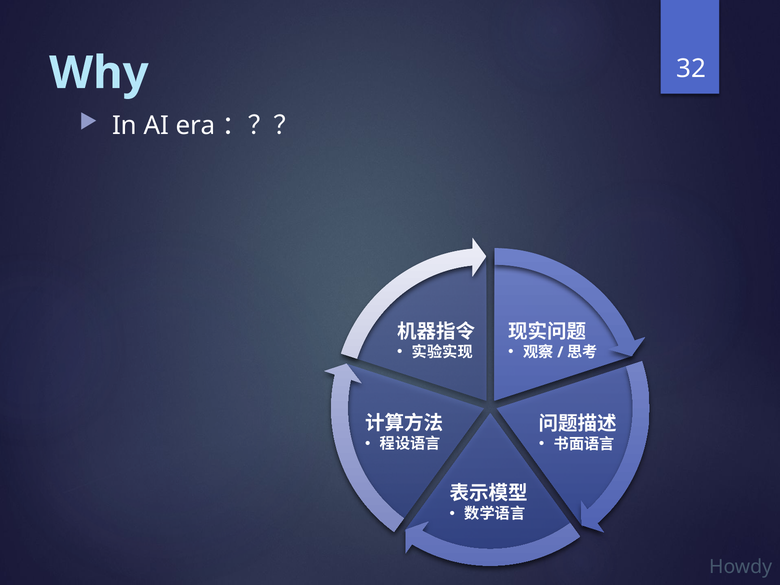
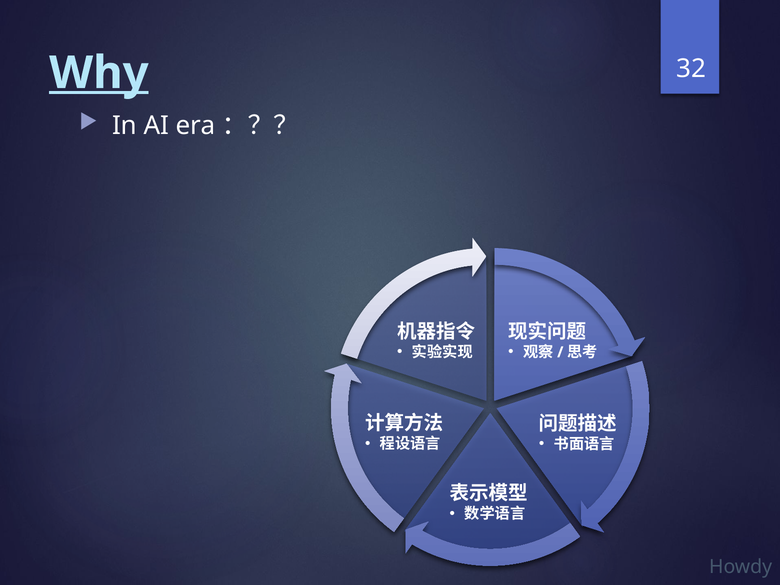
Why underline: none -> present (99, 73)
